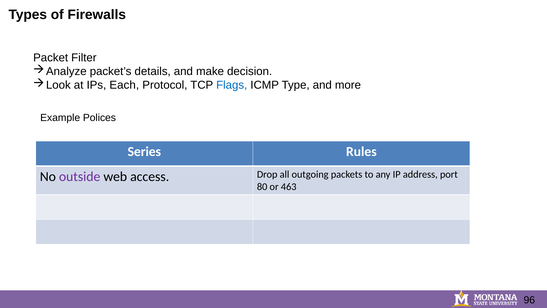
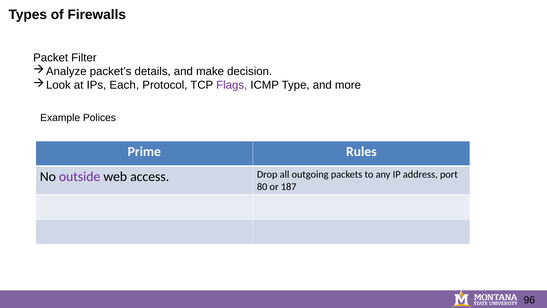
Flags colour: blue -> purple (232, 85)
Series: Series -> Prime (144, 152)
463: 463 -> 187 (289, 187)
